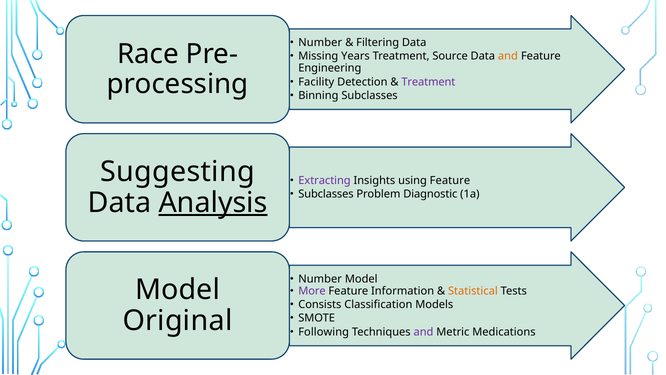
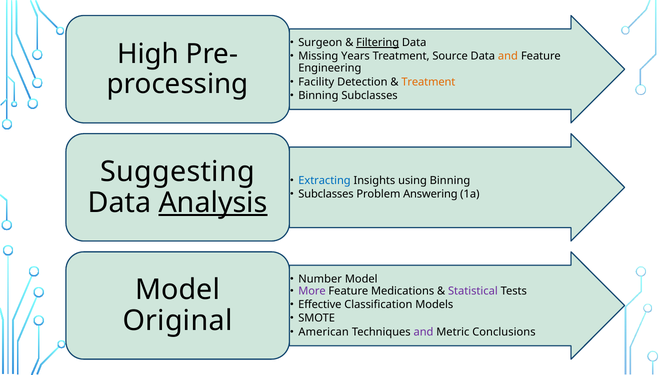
Number: Number -> Surgeon (320, 43)
Filtering underline: none -> present (378, 43)
Race: Race -> High (148, 54)
Treatment colour: purple -> orange (428, 82)
Extracting colour: purple -> blue (324, 180)
using Feature: Feature -> Binning (450, 180)
Diagnostic: Diagnostic -> Answering (430, 194)
Information: Information -> Medications (403, 291)
Statistical colour: orange -> purple (473, 291)
Consists: Consists -> Effective (320, 304)
Following: Following -> American (324, 332)
Medications: Medications -> Conclusions (504, 332)
